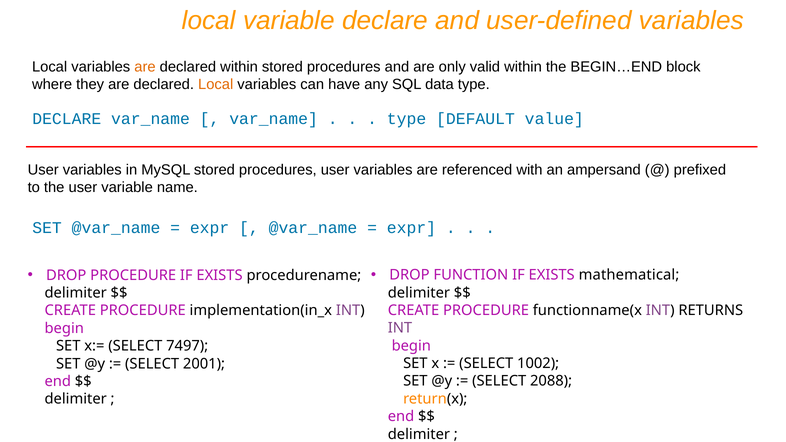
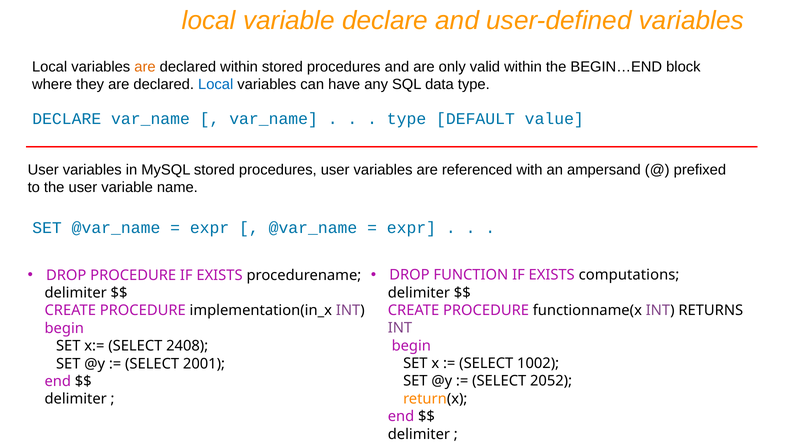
Local colour: orange -> blue (216, 84)
mathematical: mathematical -> computations (629, 275)
7497: 7497 -> 2408 (187, 346)
2088: 2088 -> 2052 (551, 381)
